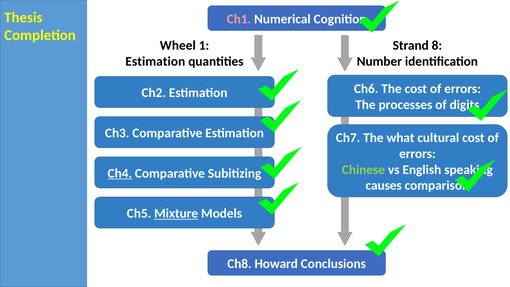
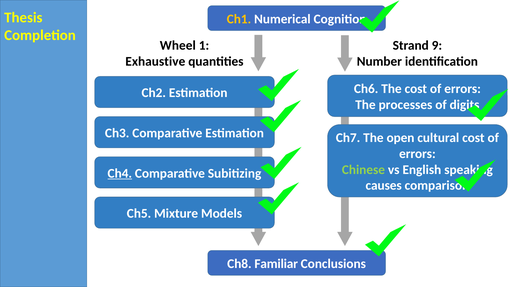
Ch1 colour: pink -> yellow (239, 19)
8: 8 -> 9 (437, 45)
Estimation: Estimation -> Exhaustive (155, 61)
what: what -> open (401, 138)
Mixture underline: present -> none (176, 213)
Howard: Howard -> Familiar (276, 264)
